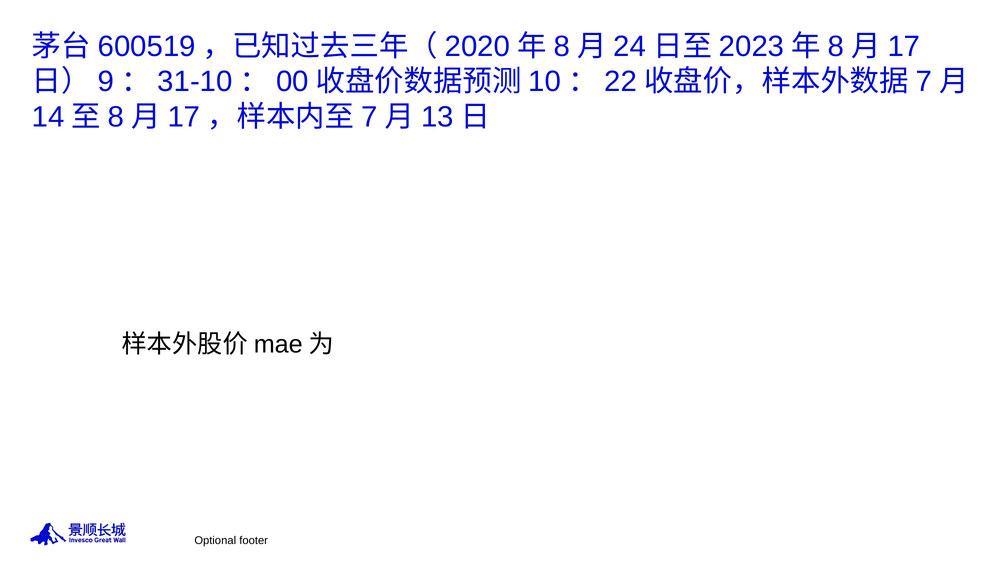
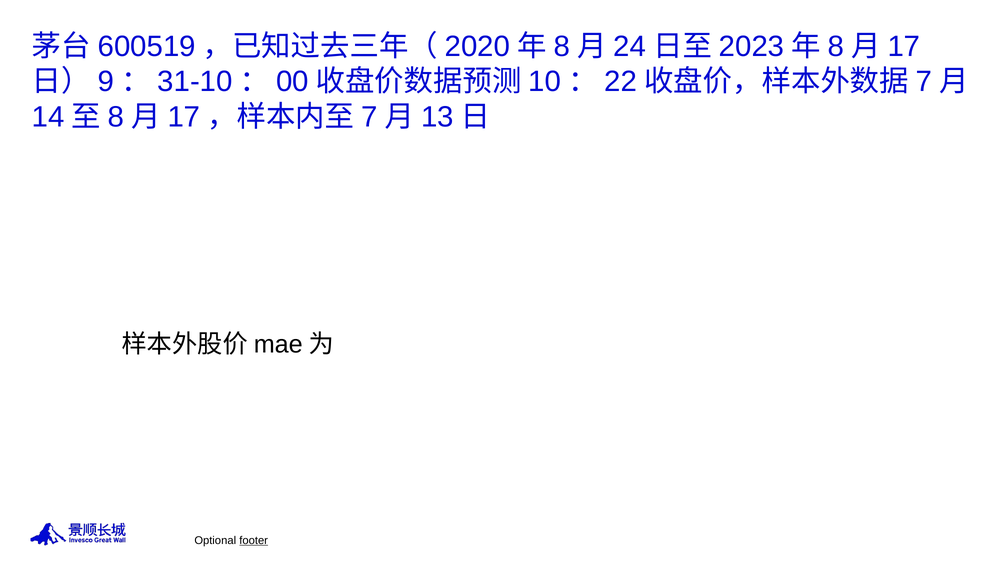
footer underline: none -> present (254, 541)
